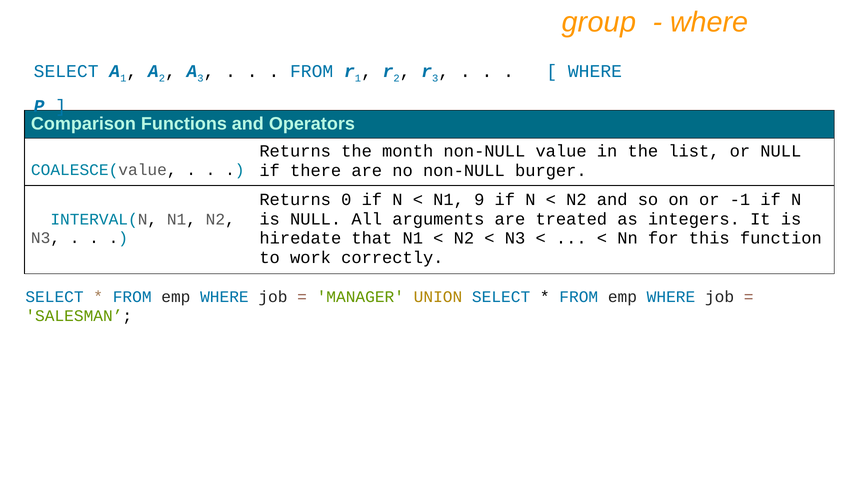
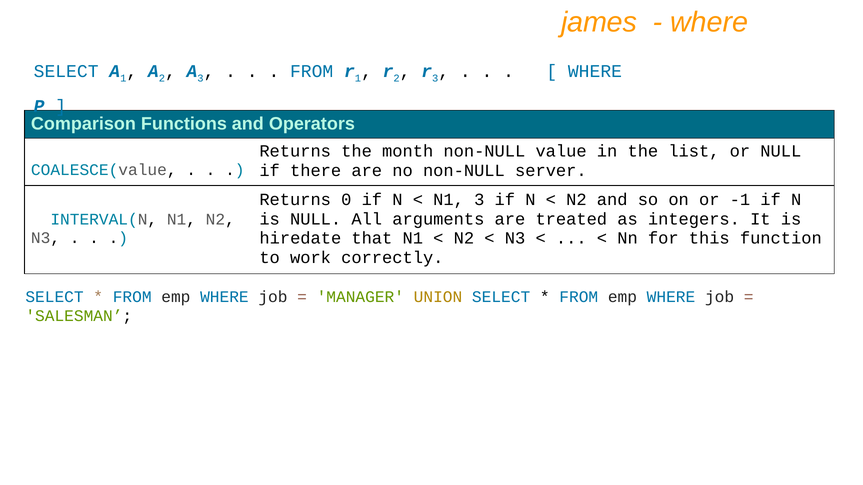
group: group -> james (599, 22)
burger: burger -> server (551, 171)
N1 9: 9 -> 3 (479, 200)
